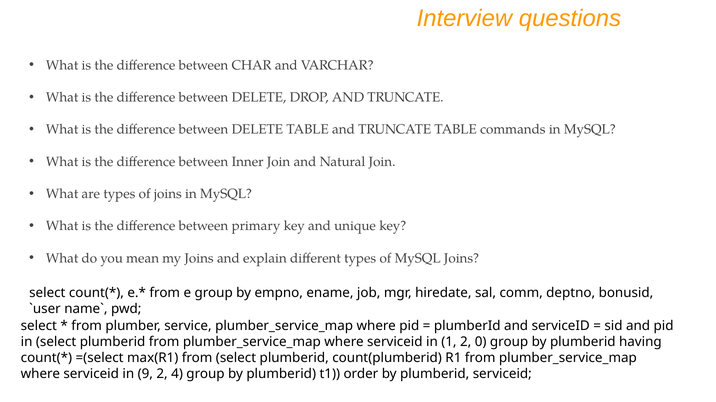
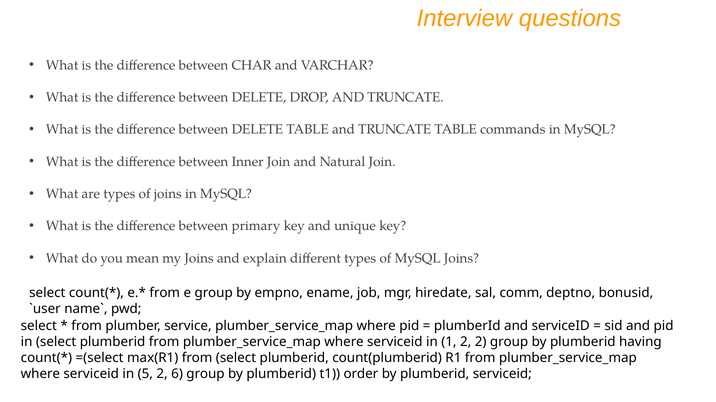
2 0: 0 -> 2 (481, 342)
9: 9 -> 5 (145, 375)
4: 4 -> 6 (177, 375)
